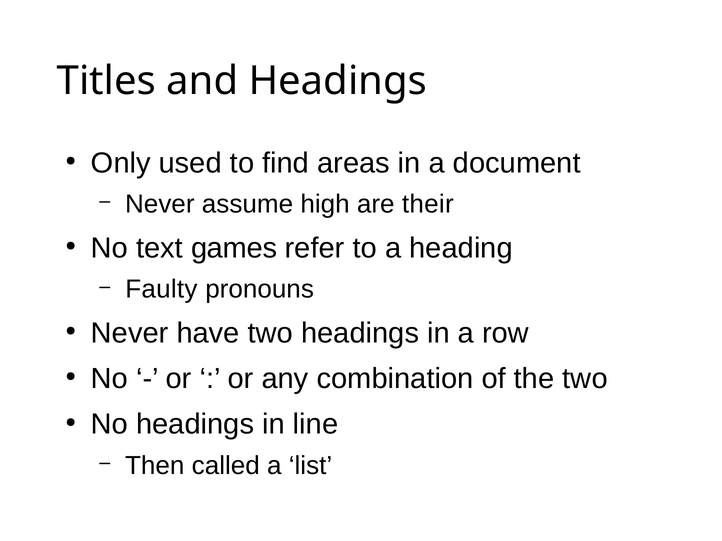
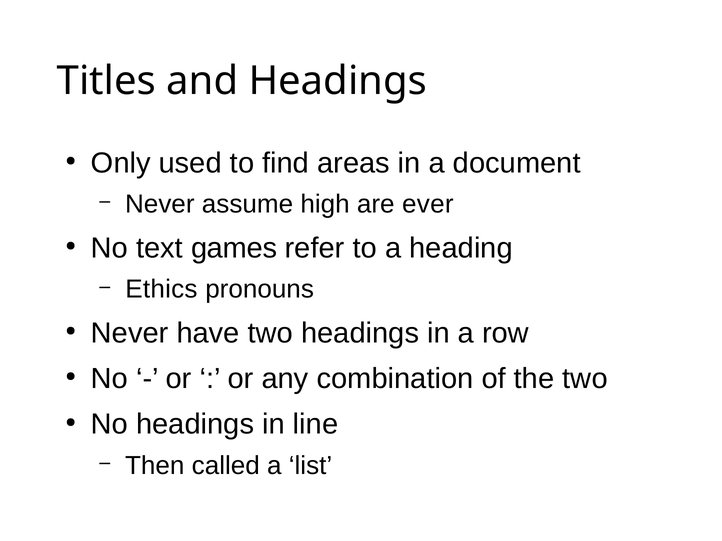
their: their -> ever (428, 204)
Faulty: Faulty -> Ethics (161, 290)
